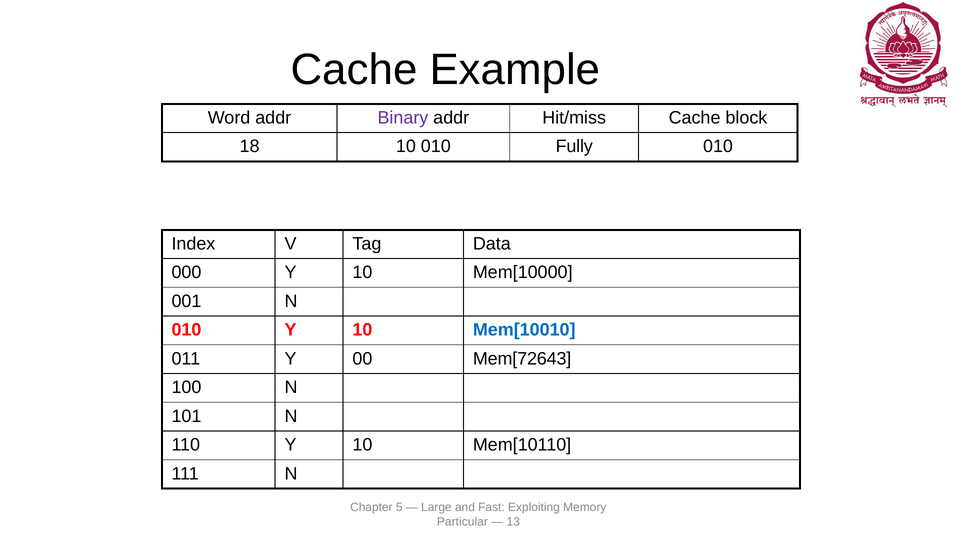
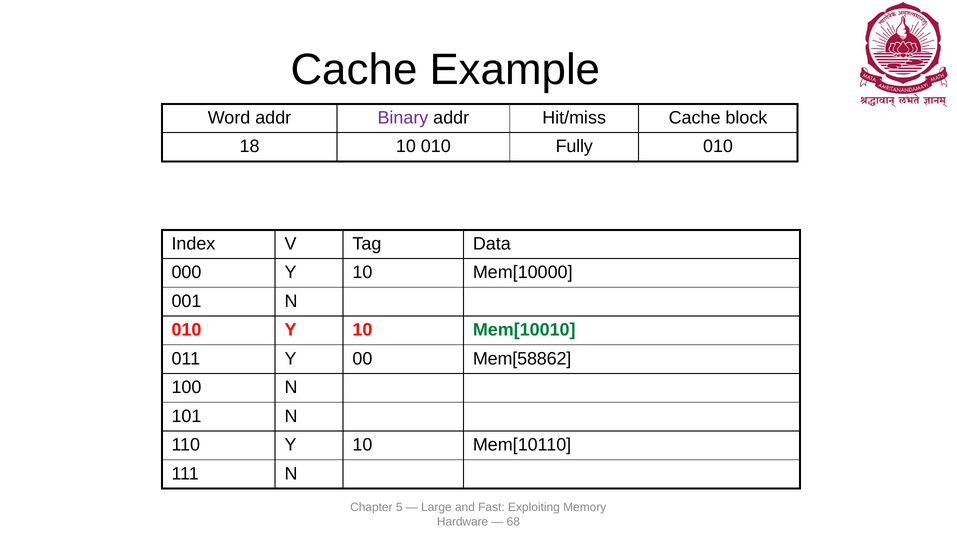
Mem[10010 colour: blue -> green (524, 330)
Mem[72643: Mem[72643 -> Mem[58862 (522, 358)
Particular: Particular -> Hardware (463, 521)
13: 13 -> 68 (513, 521)
